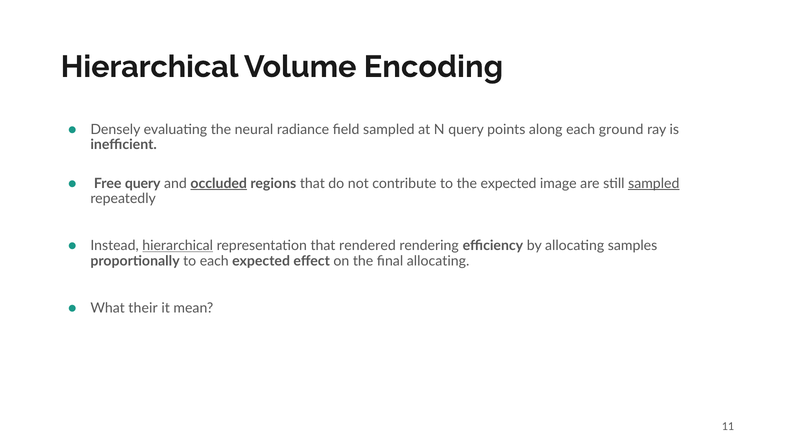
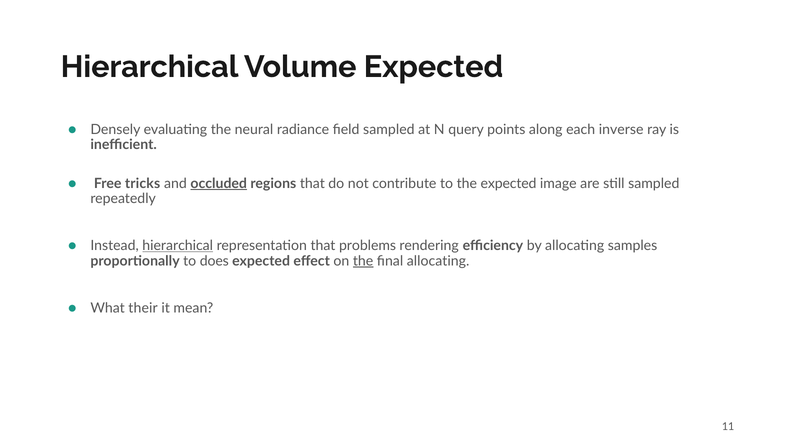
Volume Encoding: Encoding -> Expected (434, 67)
ground: ground -> inverse (621, 130)
Free query: query -> tricks (143, 184)
sampled underline: present -> none (654, 184)
rendered: rendered -> problems (368, 246)
to each: each -> does (214, 261)
the underline: none -> present (363, 261)
